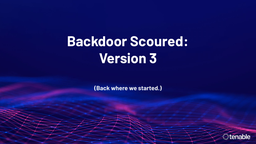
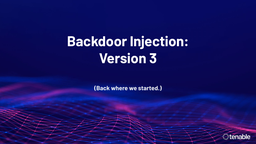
Scoured: Scoured -> Injection (159, 42)
